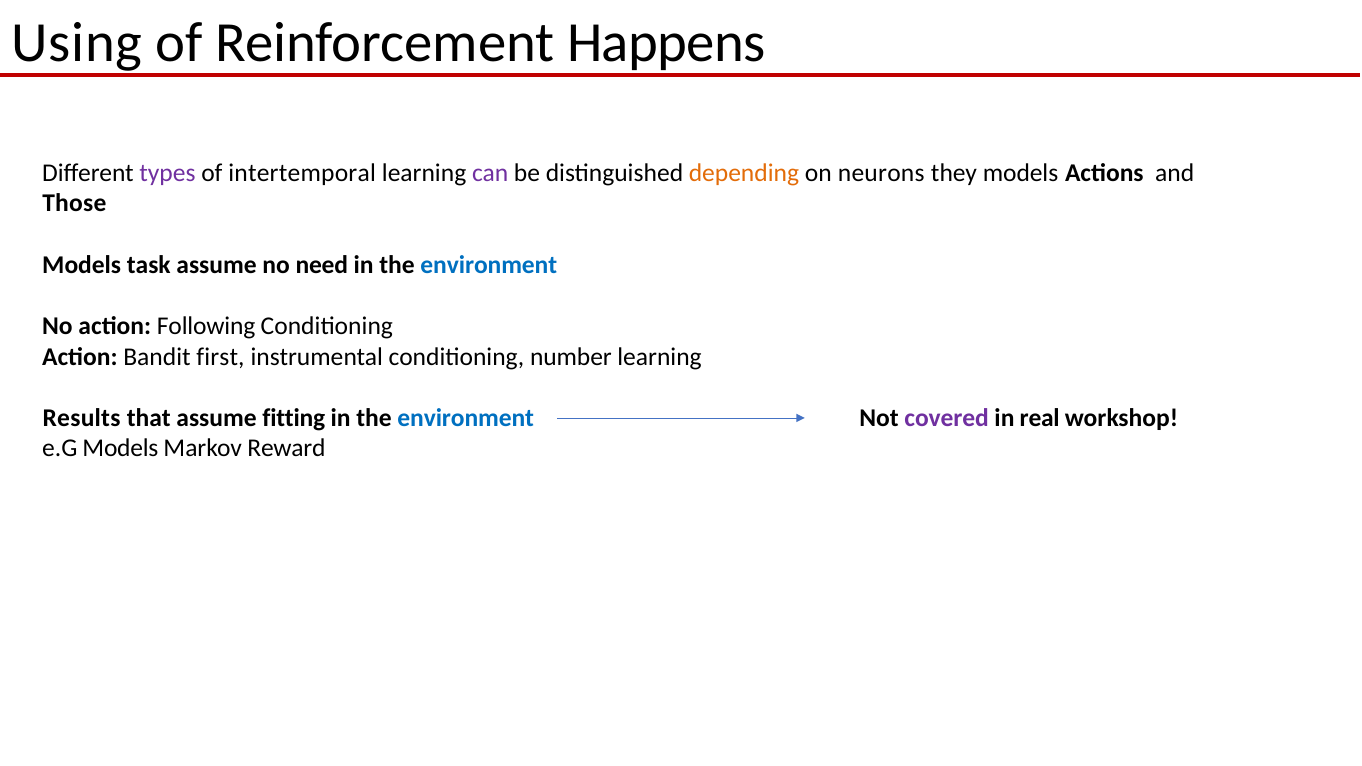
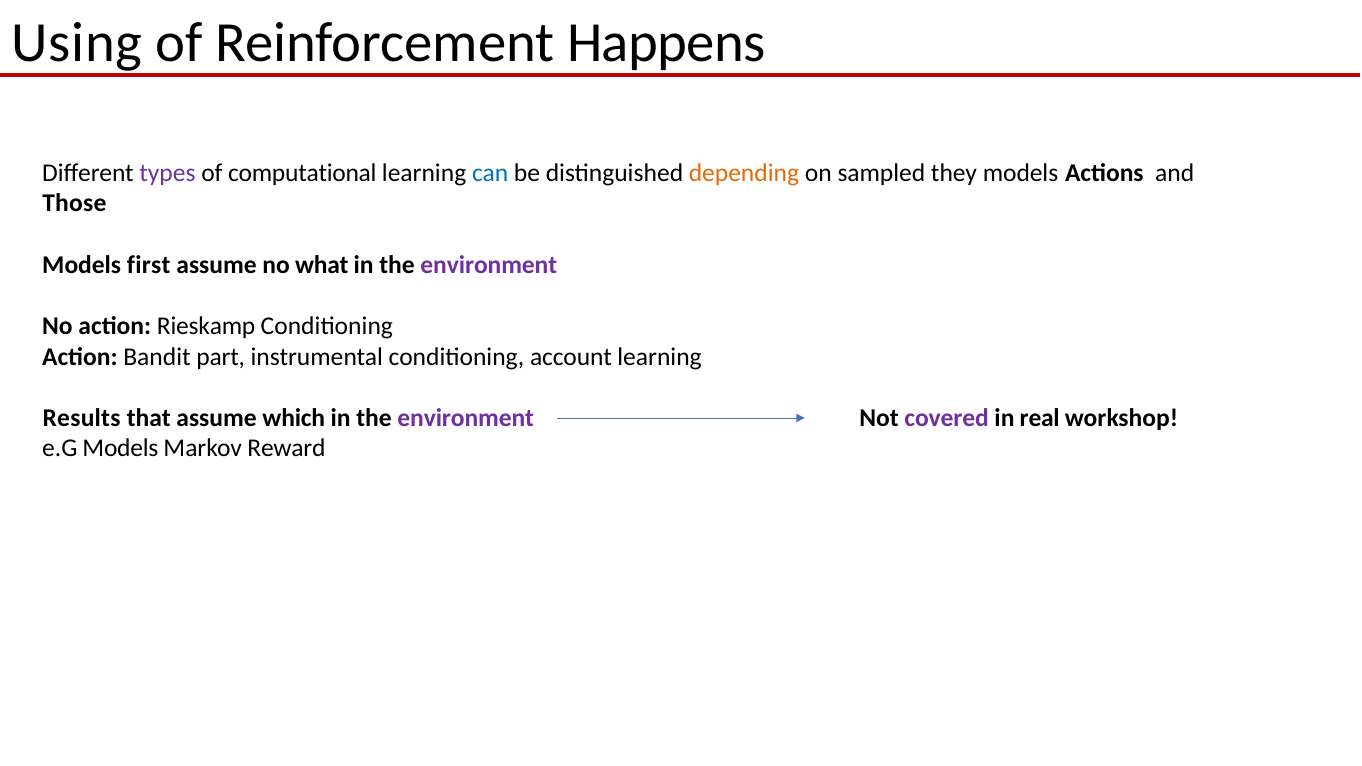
intertemporal: intertemporal -> computational (302, 173)
can colour: purple -> blue (490, 173)
neurons: neurons -> sampled (881, 173)
task: task -> first (149, 265)
need: need -> what (322, 265)
environment colour: blue -> purple (489, 265)
Following: Following -> Rieskamp (206, 326)
first: first -> part (221, 357)
number: number -> account (571, 357)
fitting: fitting -> which (294, 418)
environment colour: blue -> purple (466, 418)
